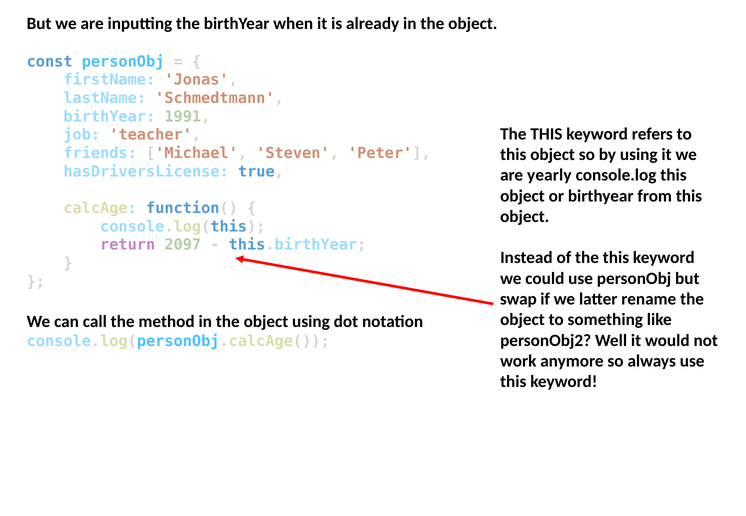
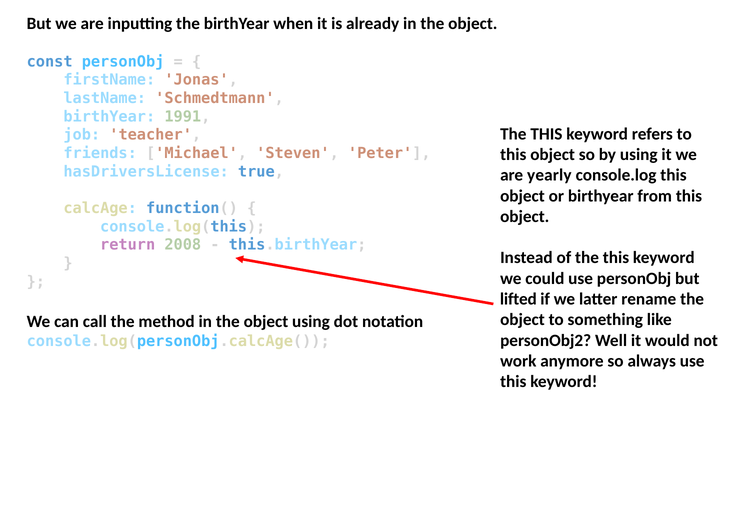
2097: 2097 -> 2008 (183, 245)
swap: swap -> lifted (518, 299)
